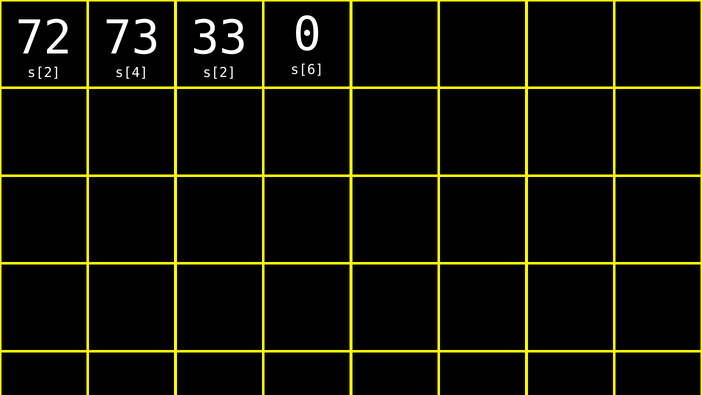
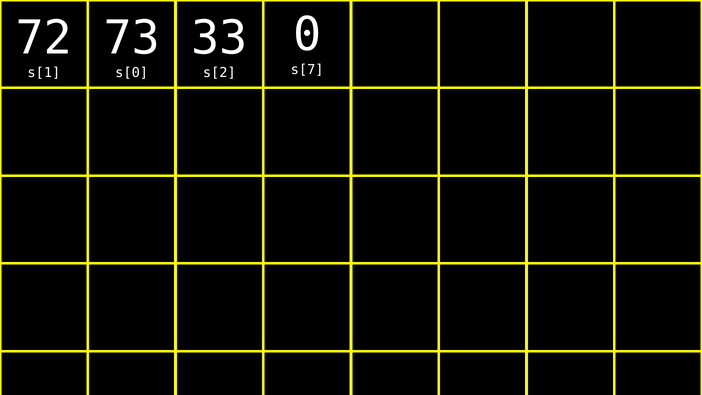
s[6: s[6 -> s[7 (307, 70)
s[2: s[2 -> s[1 (44, 73)
s[4: s[4 -> s[0 (132, 73)
